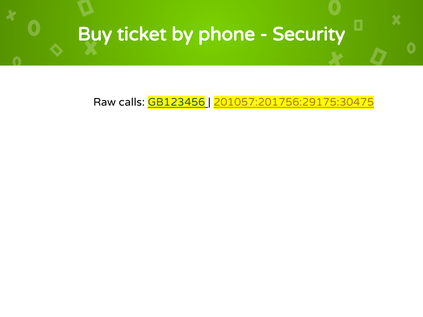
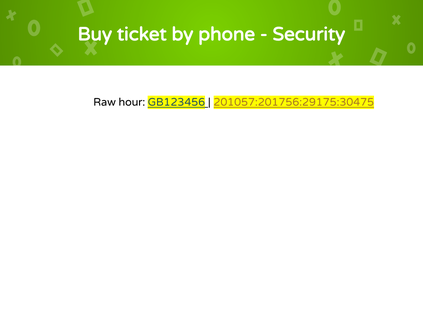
calls: calls -> hour (132, 102)
